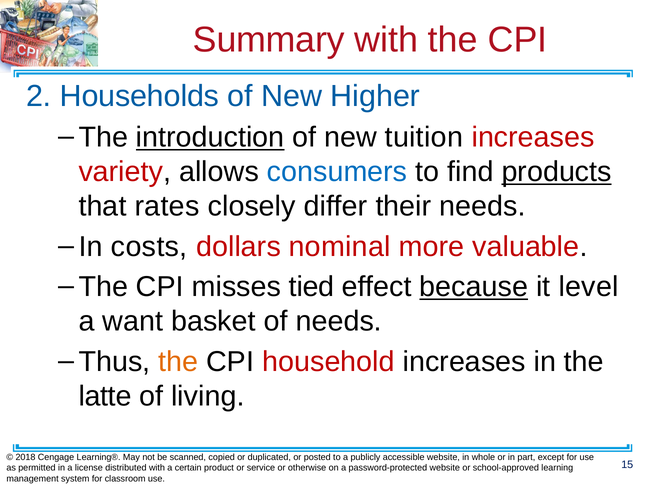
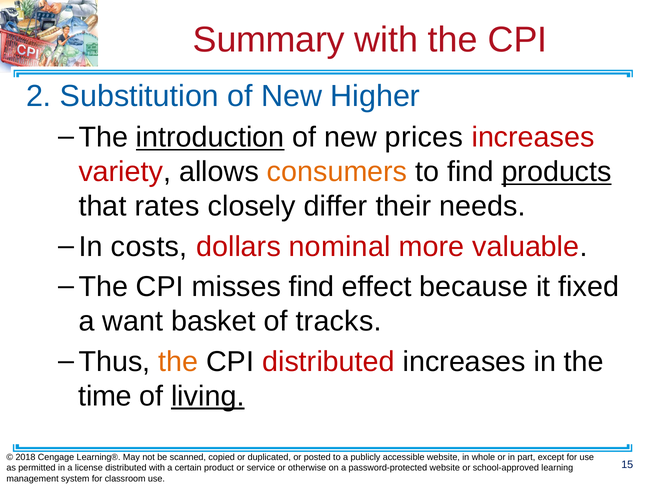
Households: Households -> Substitution (139, 96)
tuition: tuition -> prices (424, 137)
consumers colour: blue -> orange (337, 172)
misses tied: tied -> find (312, 287)
because underline: present -> none (474, 287)
level: level -> fixed (589, 287)
of needs: needs -> tracks (339, 321)
CPI household: household -> distributed (329, 361)
latte: latte -> time (105, 396)
living underline: none -> present (208, 396)
